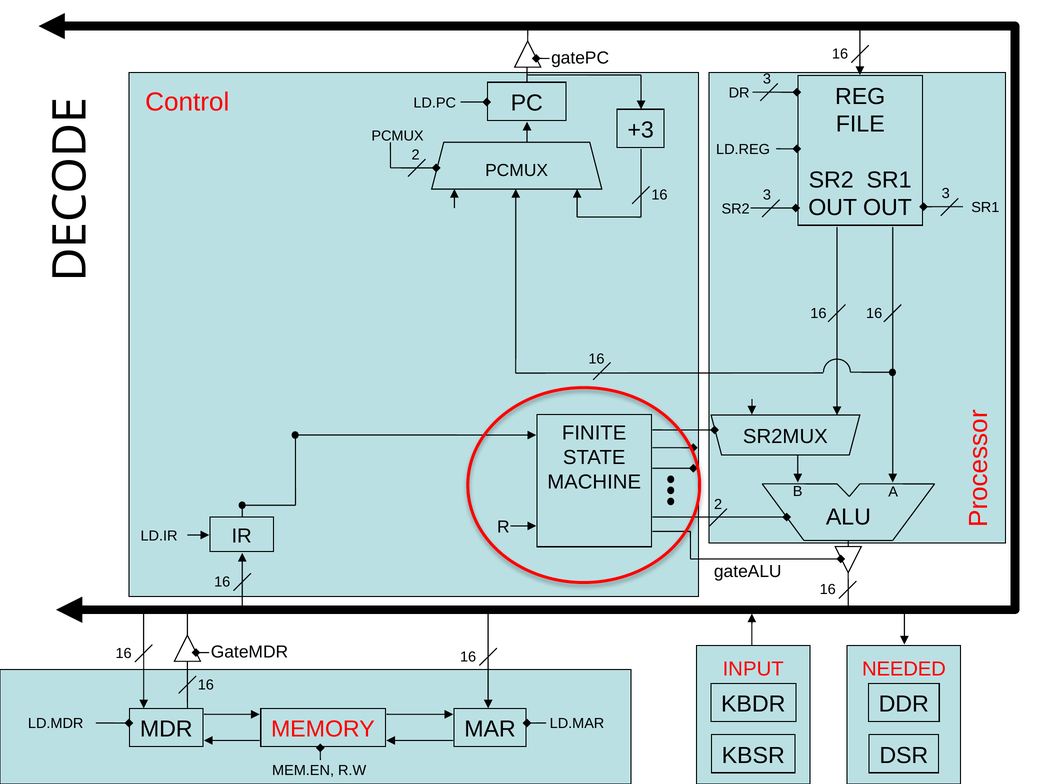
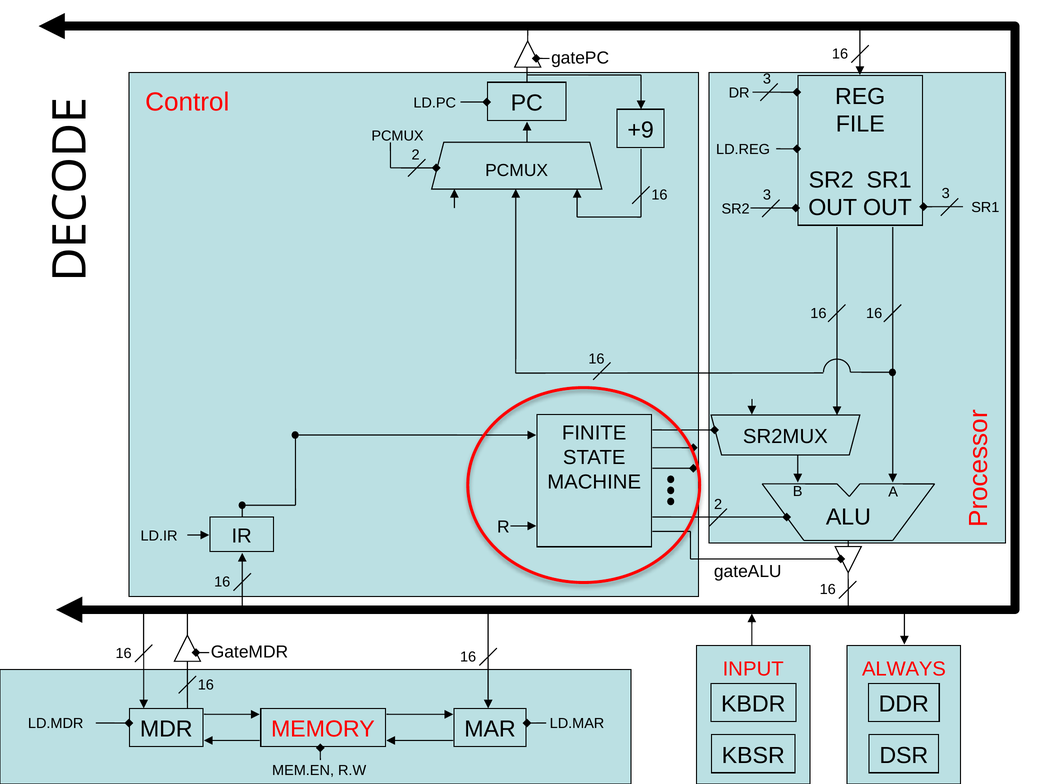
+3: +3 -> +9 (641, 130)
NEEDED: NEEDED -> ALWAYS (904, 669)
